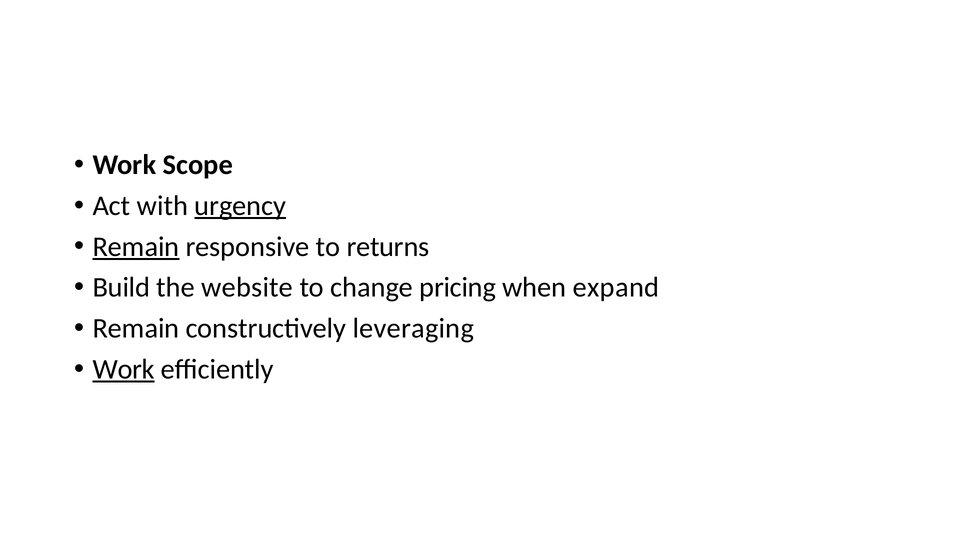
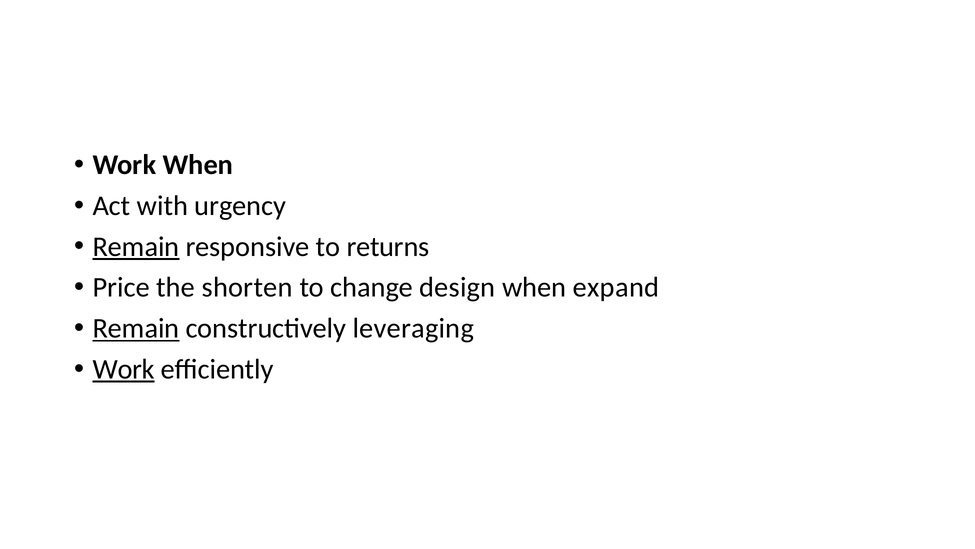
Work Scope: Scope -> When (198, 165)
urgency underline: present -> none (240, 206)
Build: Build -> Price (121, 287)
website: website -> shorten (247, 287)
pricing: pricing -> design (457, 287)
Remain underline: none -> present (136, 328)
